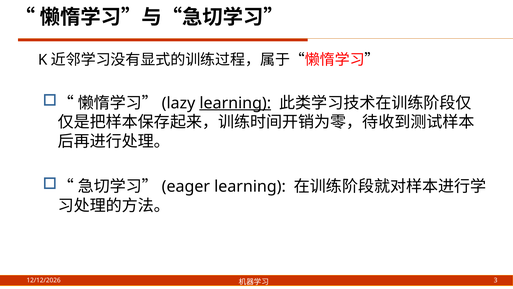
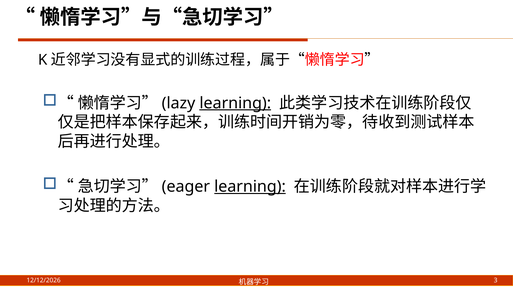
learning underline: none -> present (250, 186)
